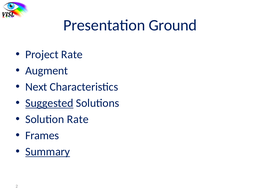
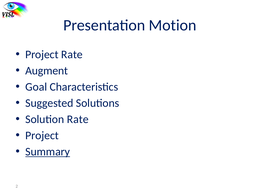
Ground: Ground -> Motion (173, 25)
Next: Next -> Goal (36, 87)
Suggested underline: present -> none (49, 103)
Frames: Frames -> Project (42, 136)
